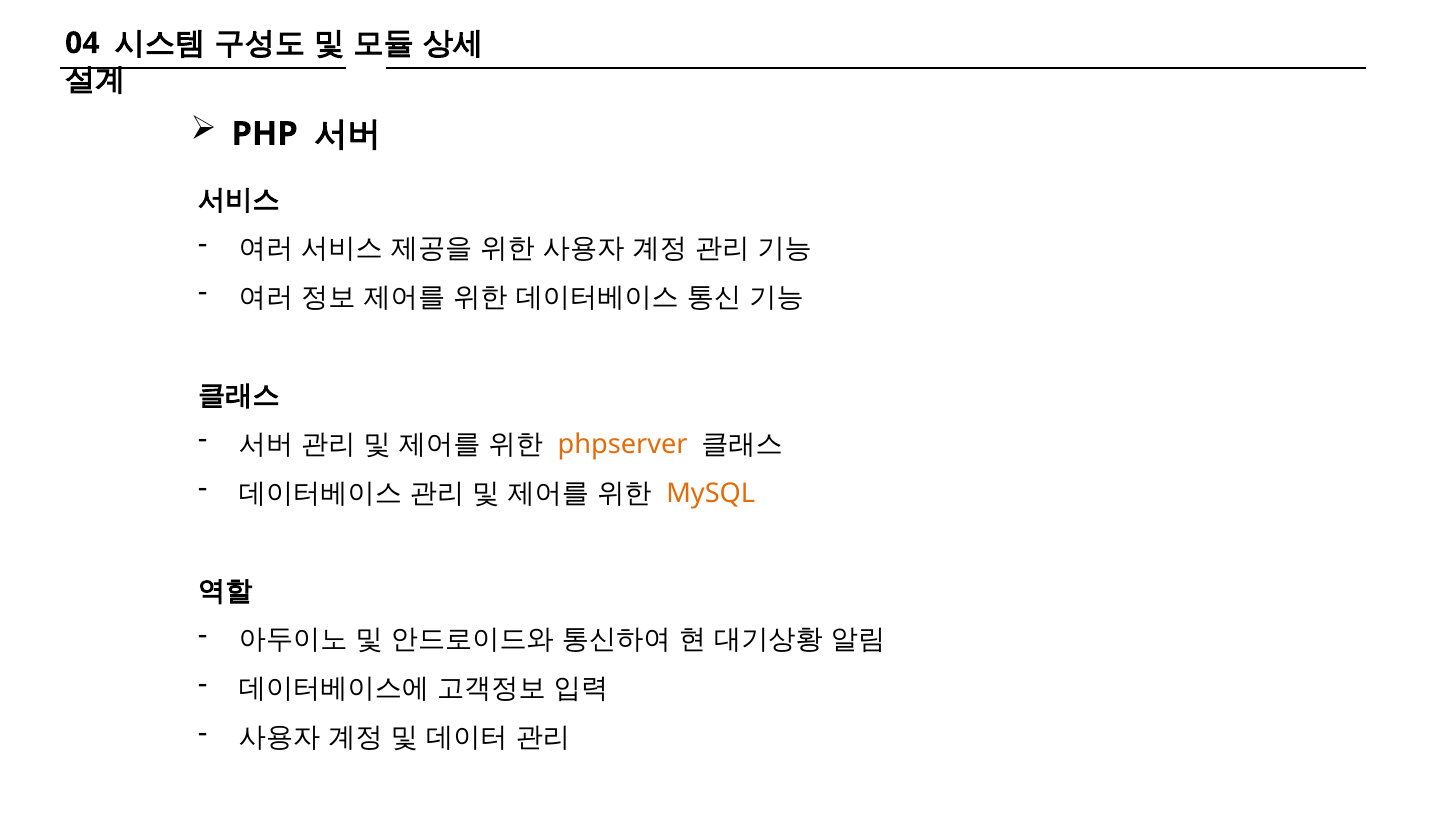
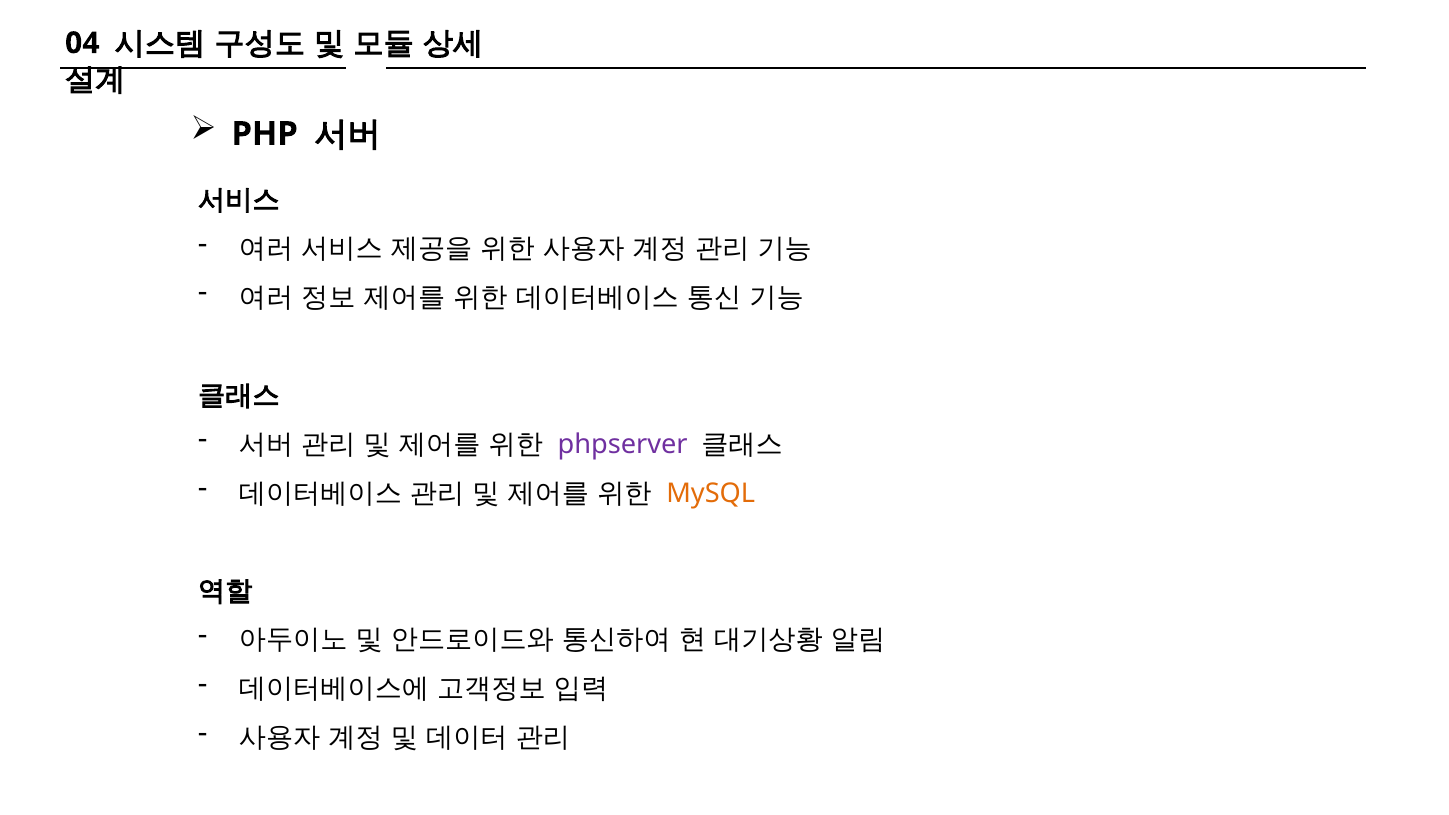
phpserver colour: orange -> purple (623, 444)
